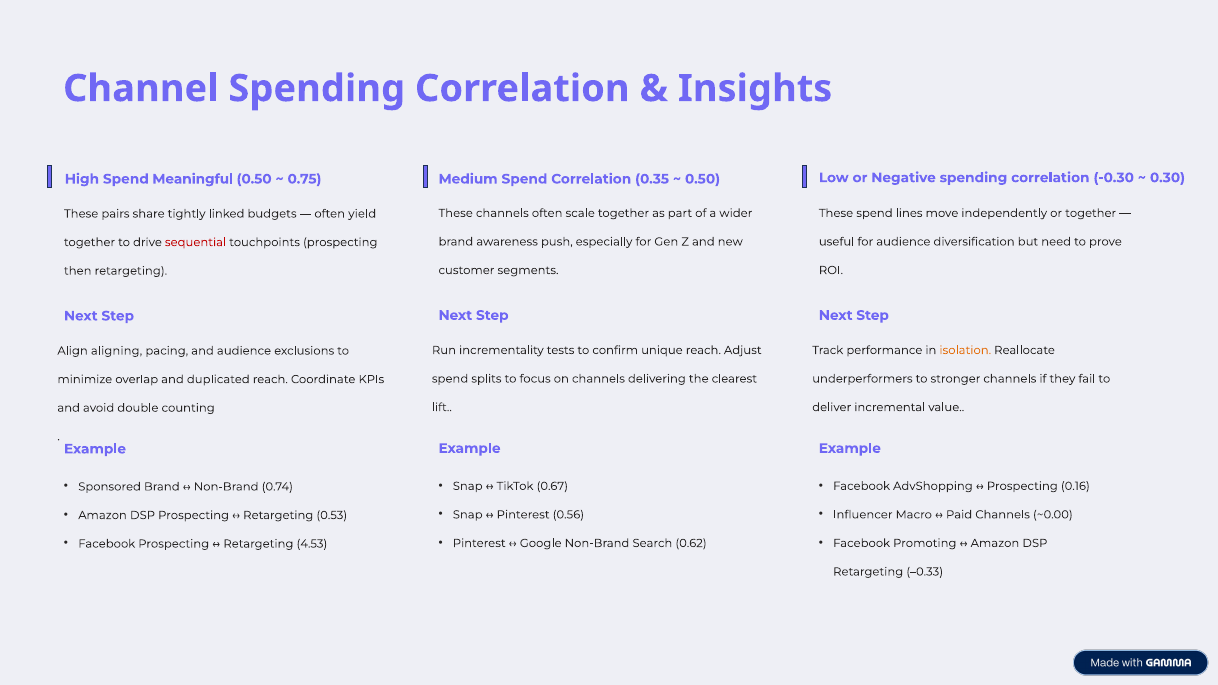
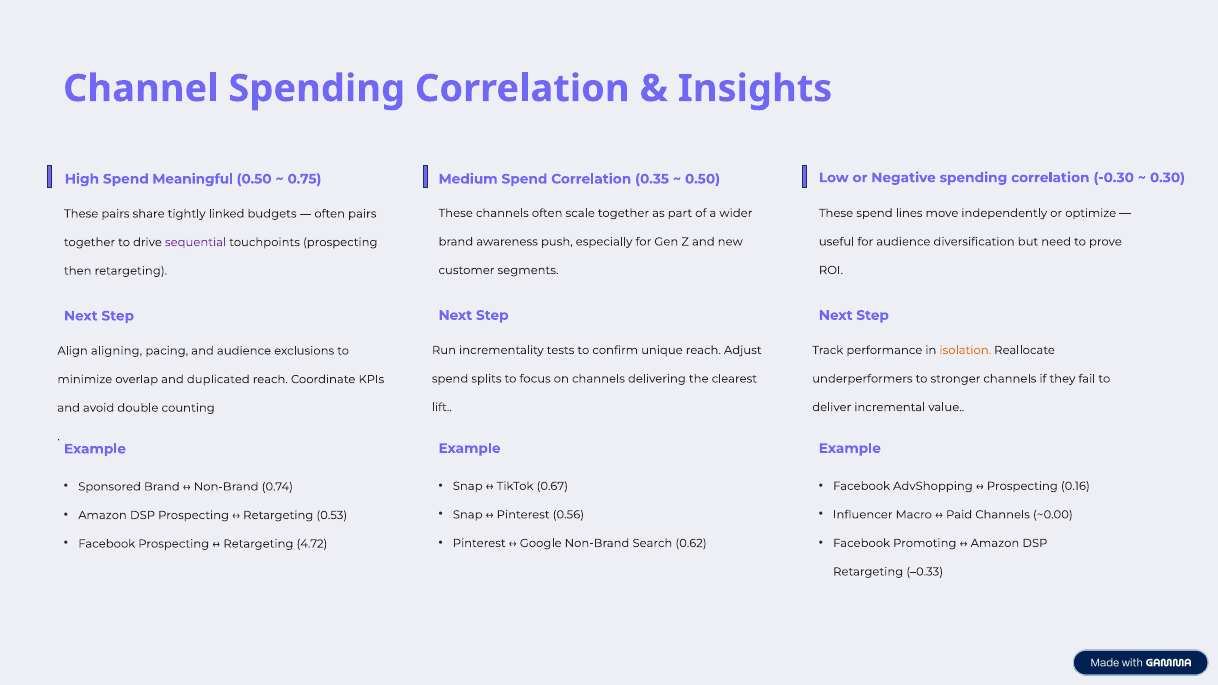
or together: together -> optimize (1091, 213)
often yield: yield -> pairs (362, 214)
sequential colour: red -> purple (196, 242)
4.53: 4.53 -> 4.72 (312, 544)
